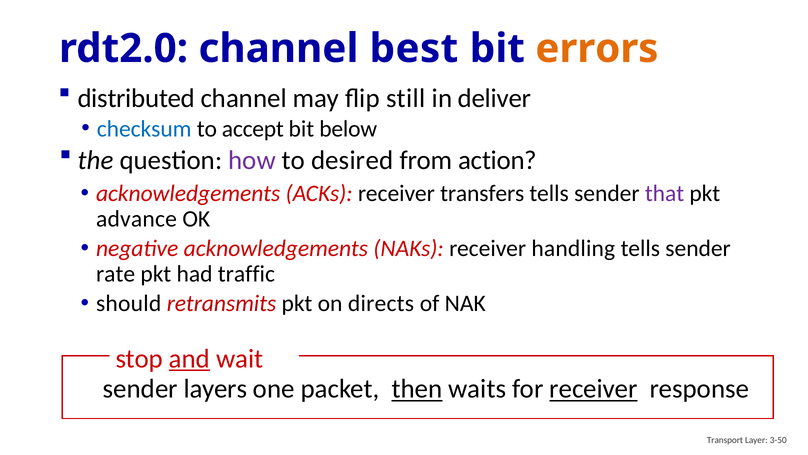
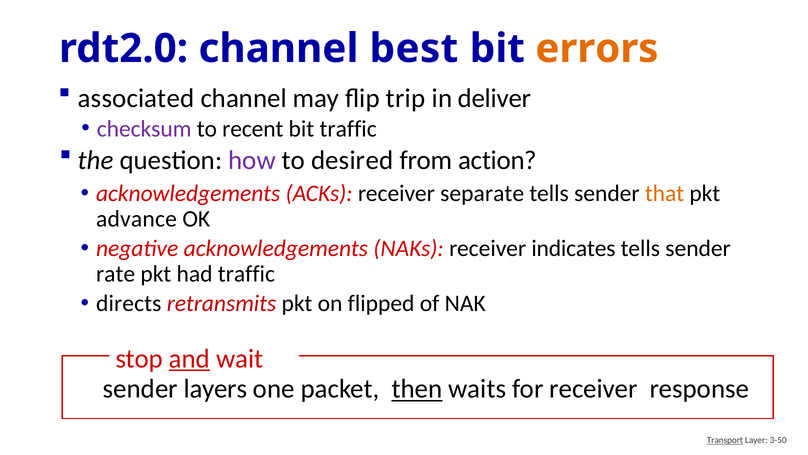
distributed: distributed -> associated (136, 98)
still: still -> trip (406, 98)
checksum colour: blue -> purple (144, 129)
accept: accept -> recent (253, 129)
bit below: below -> traffic (348, 129)
transfers: transfers -> separate (482, 193)
that colour: purple -> orange (665, 193)
handling: handling -> indicates (573, 248)
should: should -> directs (129, 303)
directs: directs -> flipped (381, 303)
receiver underline: present -> none (594, 389)
Transport underline: none -> present (725, 440)
